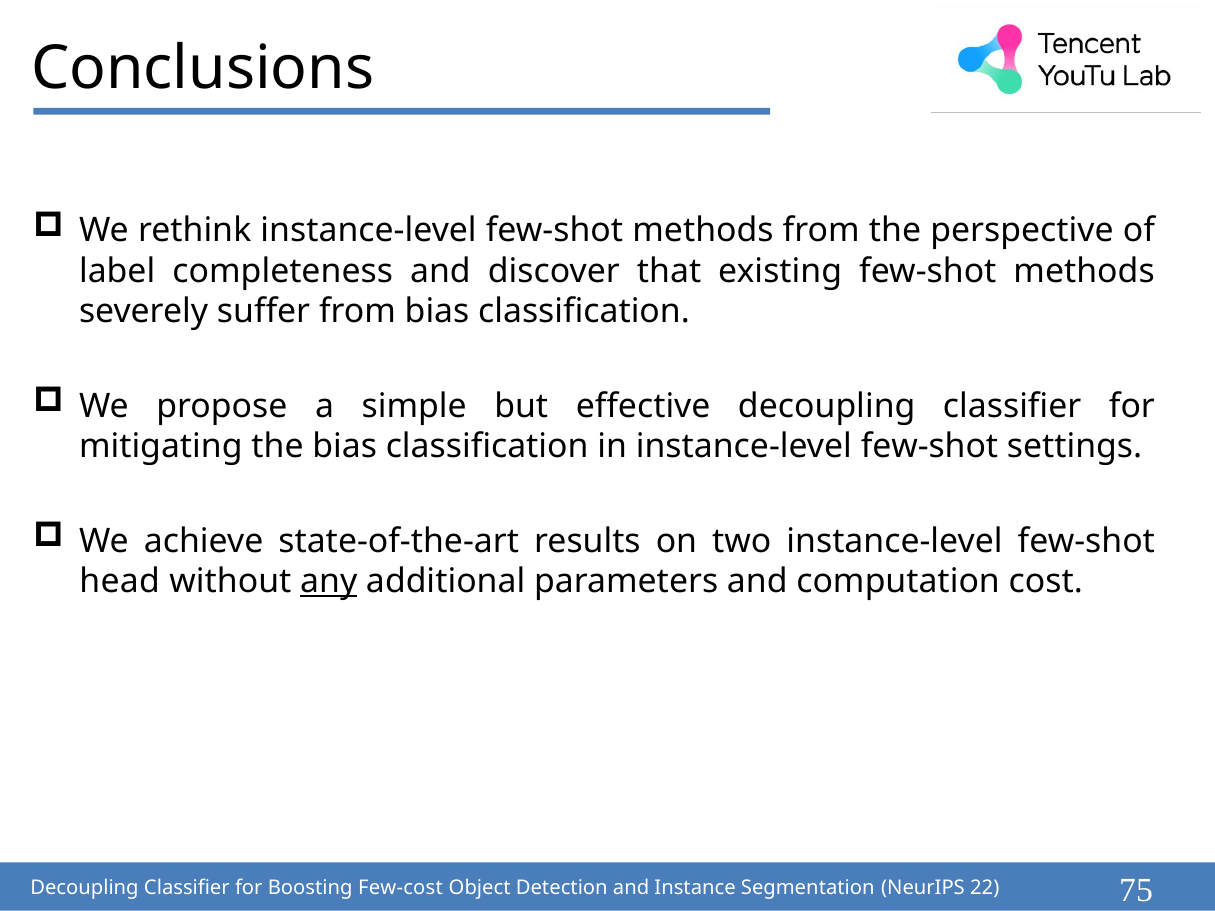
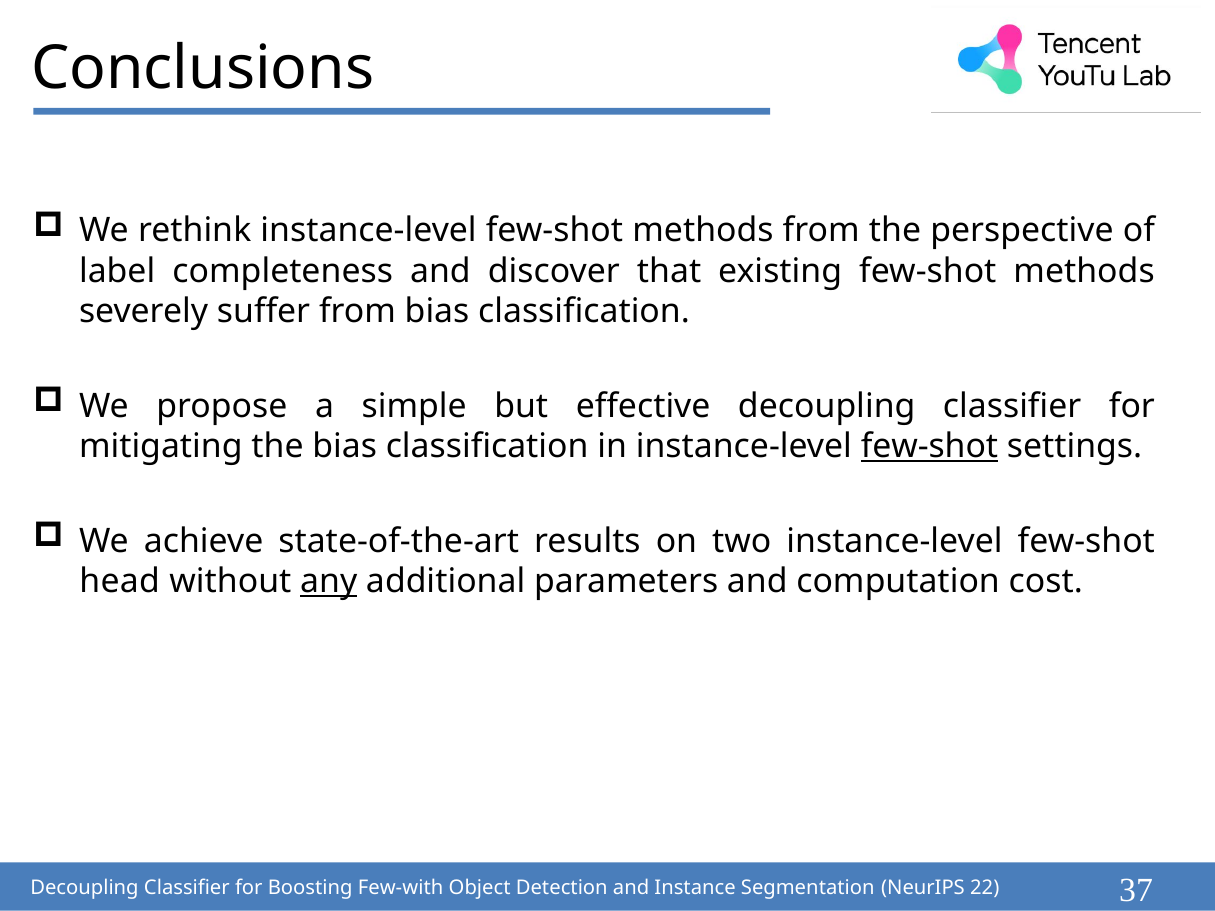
few-shot underline: none -> present (929, 447)
Few-cost: Few-cost -> Few-with (401, 888)
75: 75 -> 37 (1136, 891)
